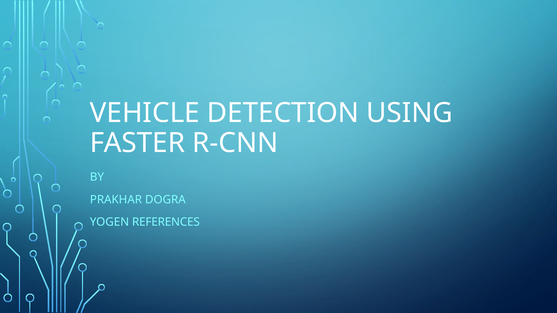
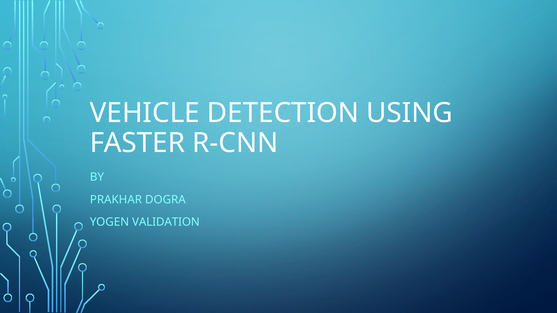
REFERENCES: REFERENCES -> VALIDATION (166, 222)
